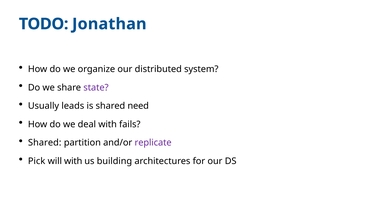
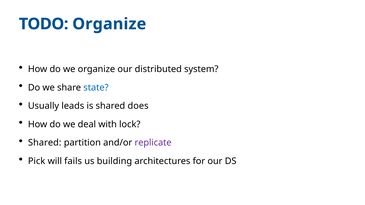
TODO Jonathan: Jonathan -> Organize (109, 24)
state colour: purple -> blue (96, 88)
need: need -> does (138, 106)
fails: fails -> lock (130, 124)
will with: with -> fails (73, 161)
